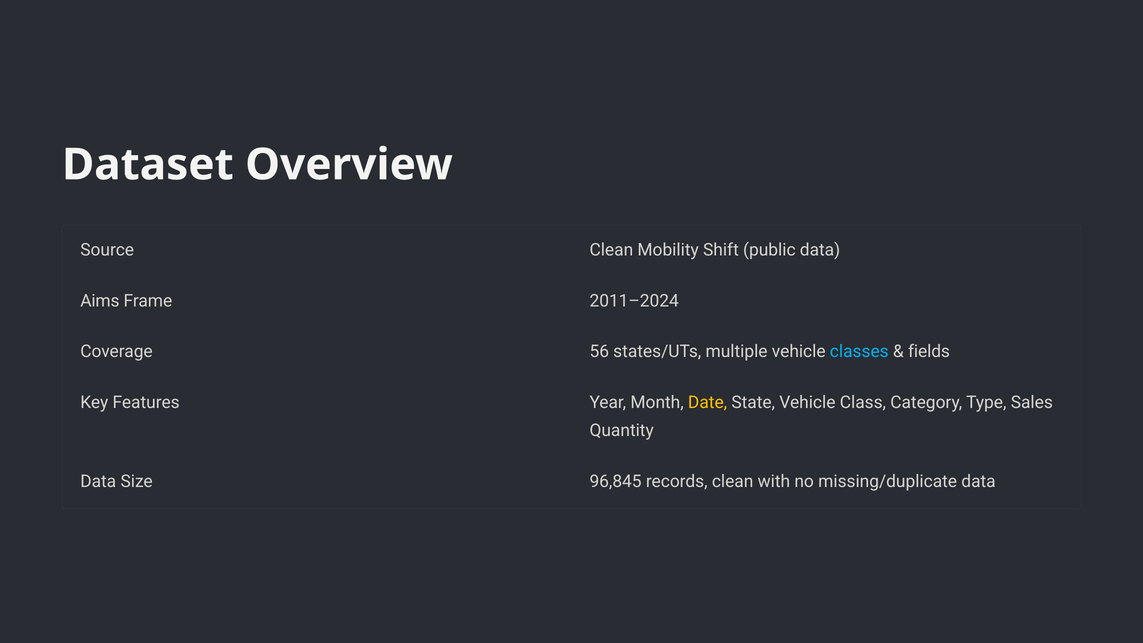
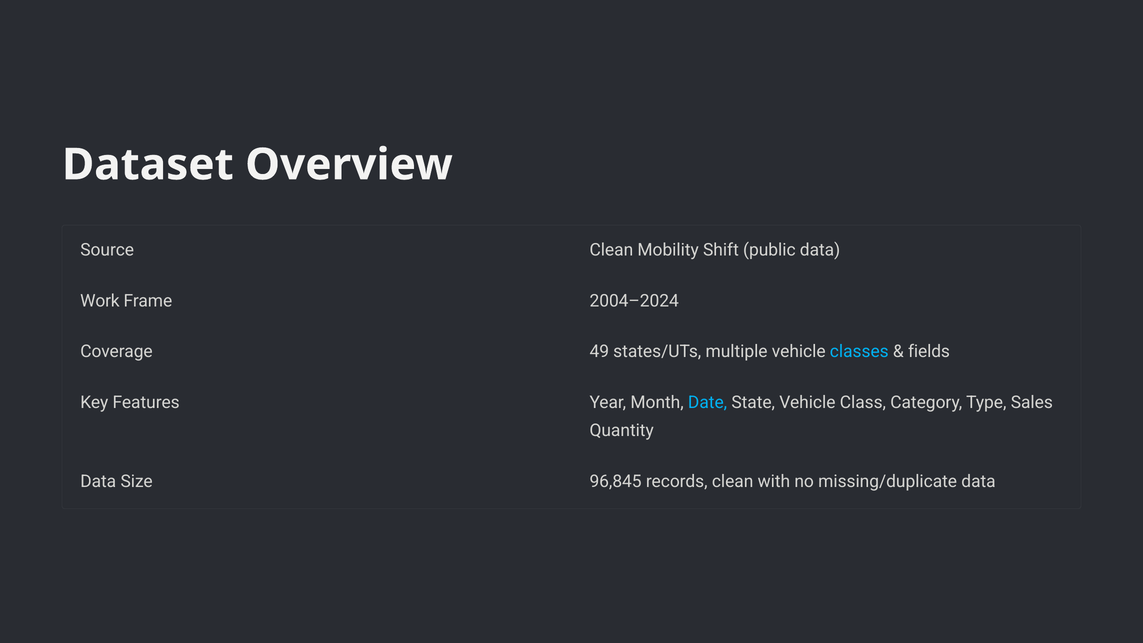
Aims: Aims -> Work (100, 301)
2011–2024: 2011–2024 -> 2004–2024 (634, 301)
56: 56 -> 49 (599, 352)
Date colour: yellow -> light blue (708, 402)
